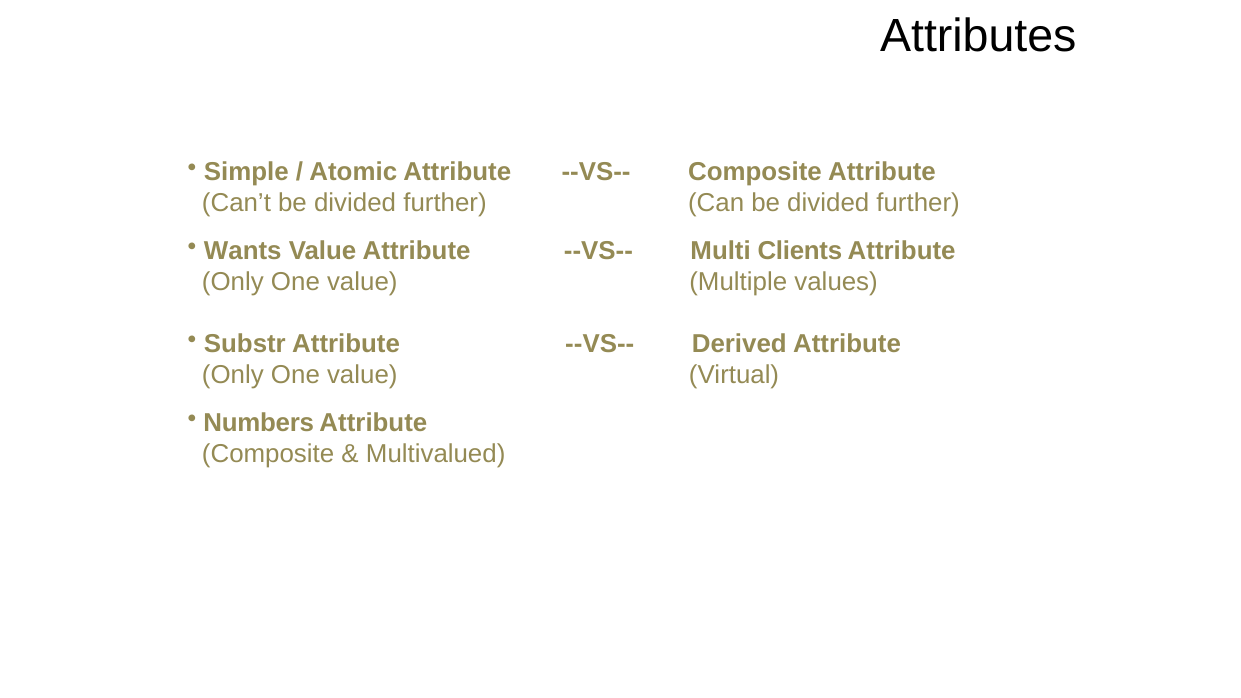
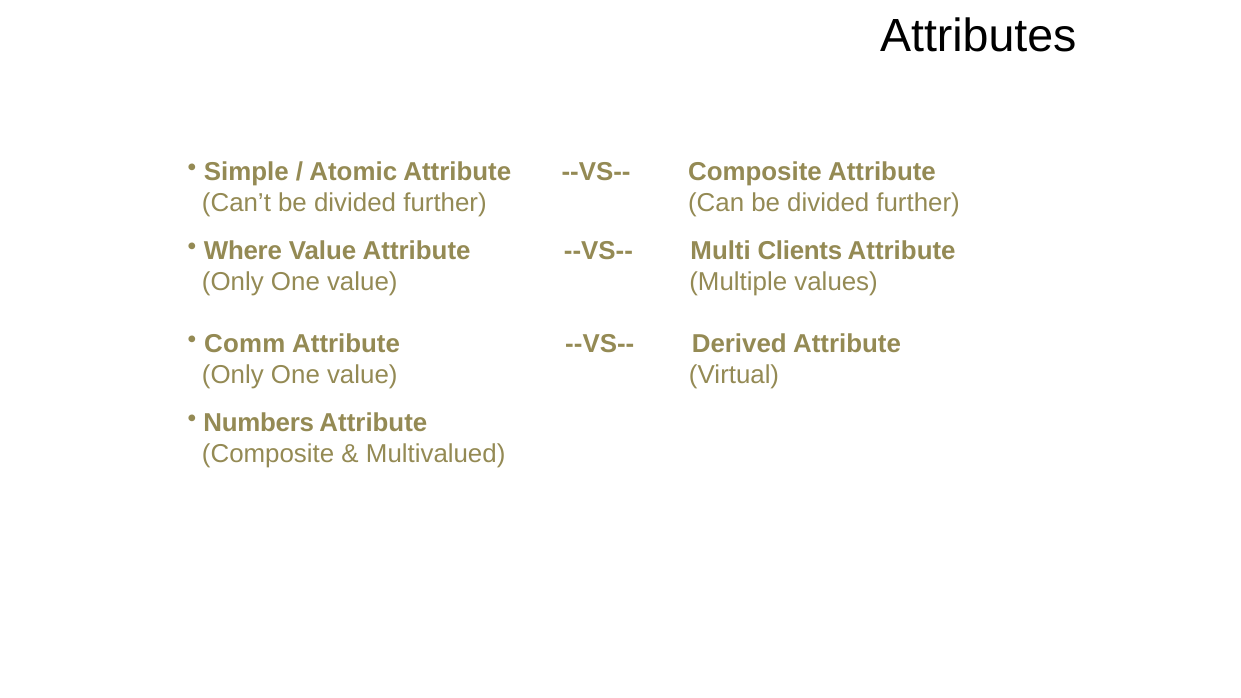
Wants: Wants -> Where (243, 251)
Substr: Substr -> Comm (245, 344)
